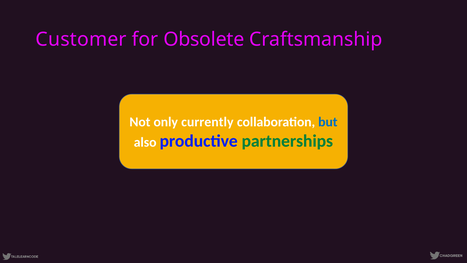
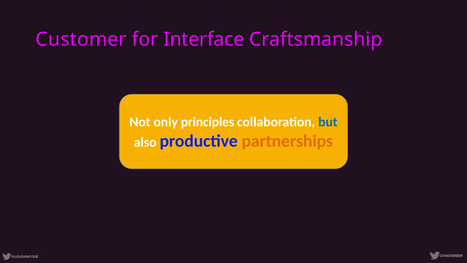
Obsolete: Obsolete -> Interface (204, 39)
currently: currently -> principles (208, 122)
partnerships colour: green -> orange (287, 141)
